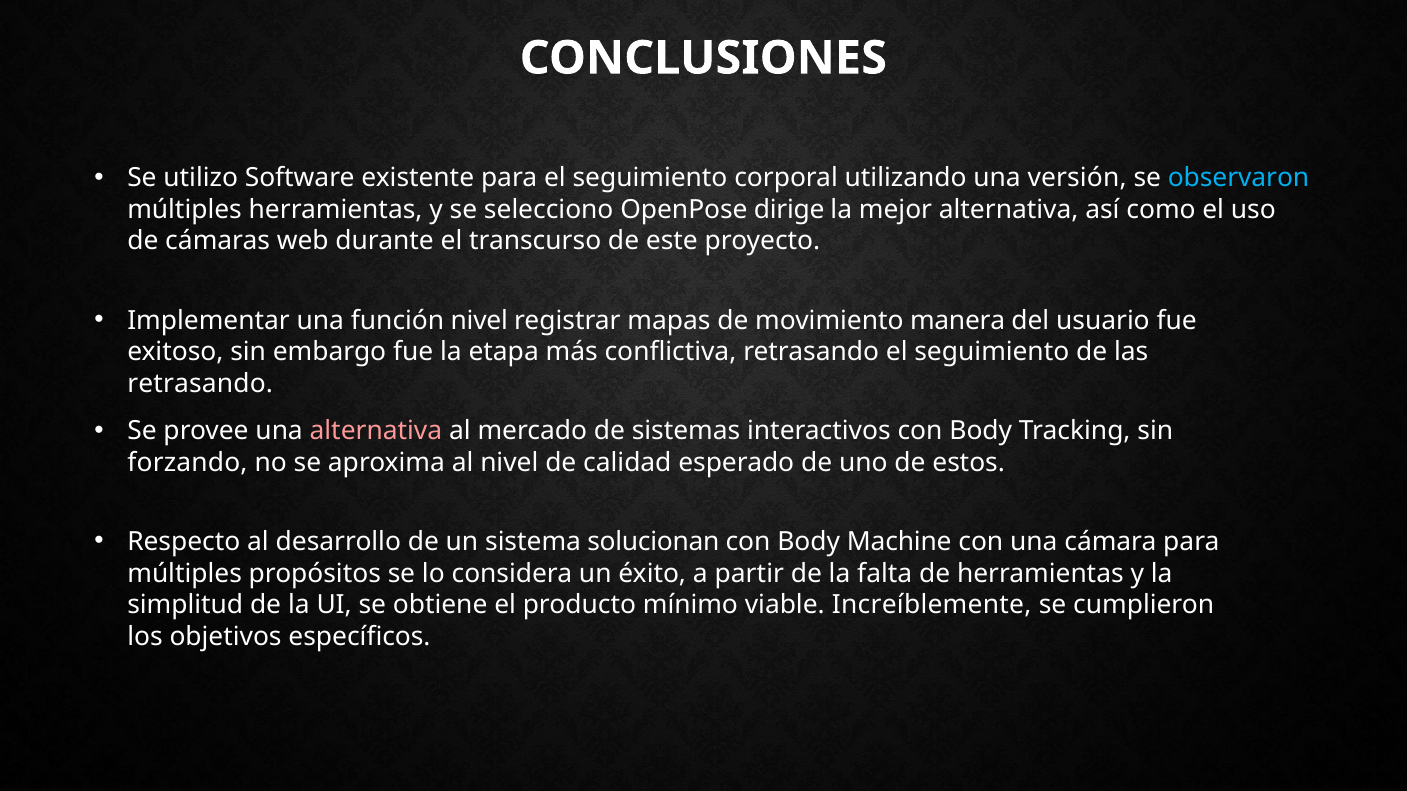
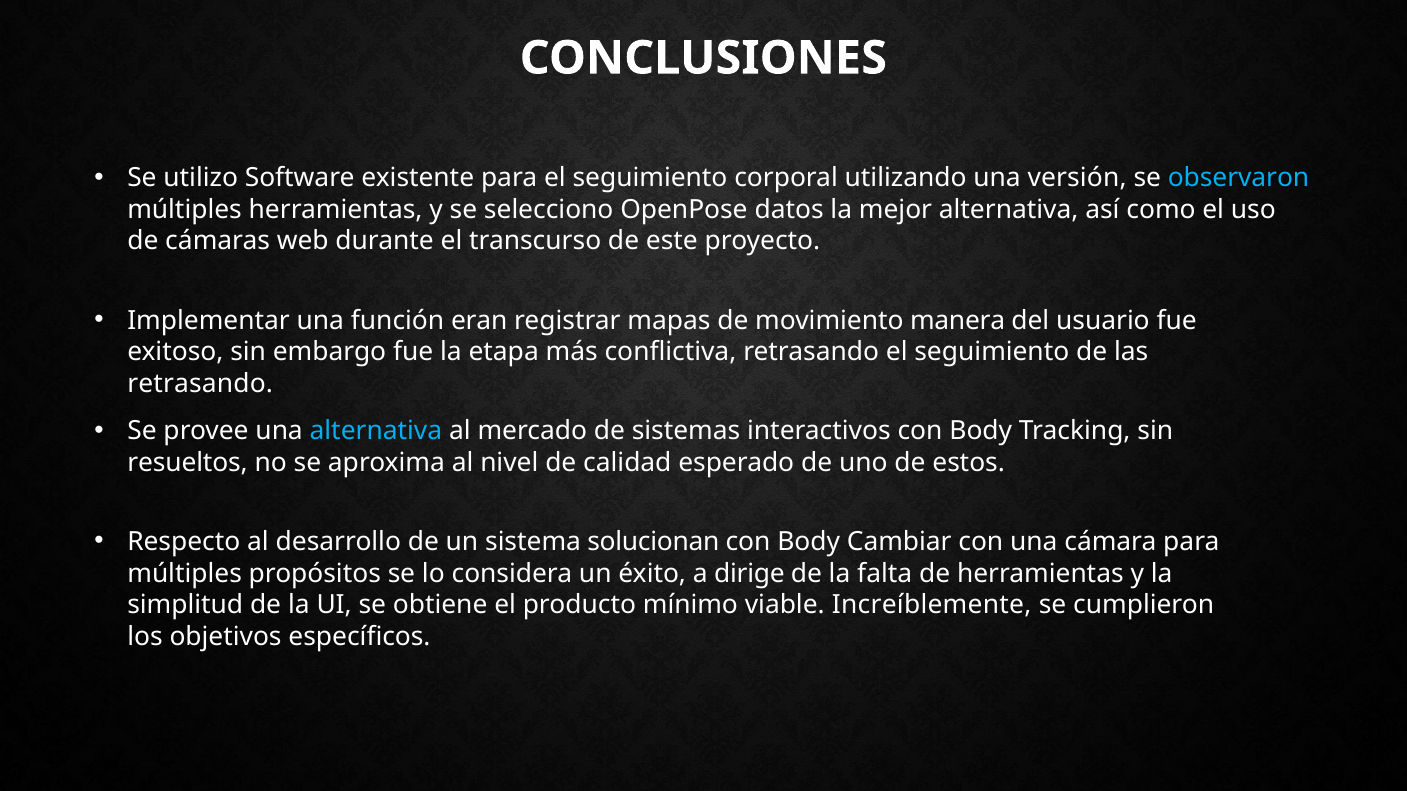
dirige: dirige -> datos (789, 210)
función nivel: nivel -> eran (479, 321)
alternativa colour: pink -> light blue (376, 431)
forzando: forzando -> resueltos (188, 463)
Machine: Machine -> Cambiar (899, 542)
partir: partir -> dirige (749, 574)
